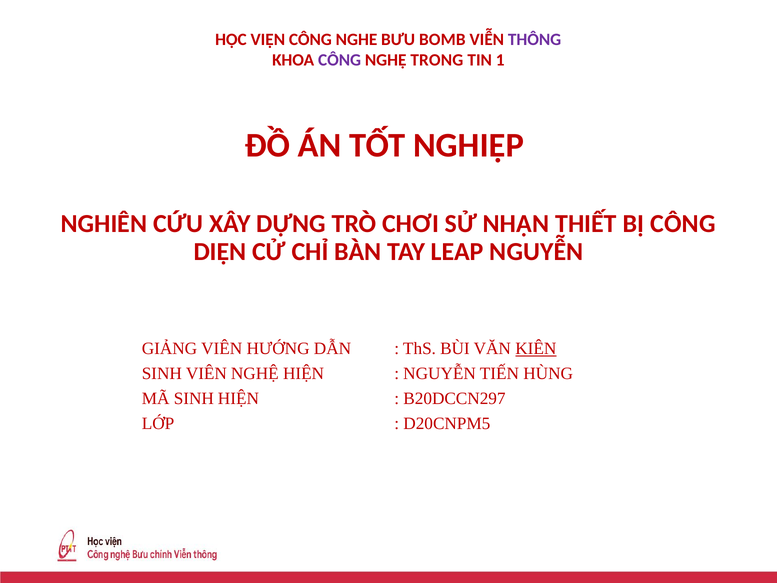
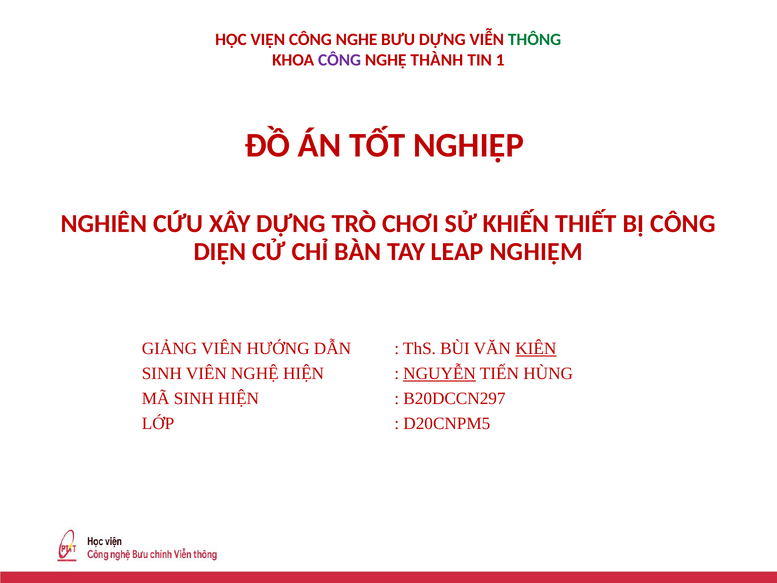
BƯU BOMB: BOMB -> DỰNG (442, 39)
THÔNG colour: purple -> green (535, 39)
TRONG: TRONG -> THÀNH (437, 60)
NHẬN: NHẬN -> KHIẾN (516, 224)
LEAP NGUYỄN: NGUYỄN -> NGHIỆM (536, 252)
NGUYỄN underline: none -> present (440, 373)
